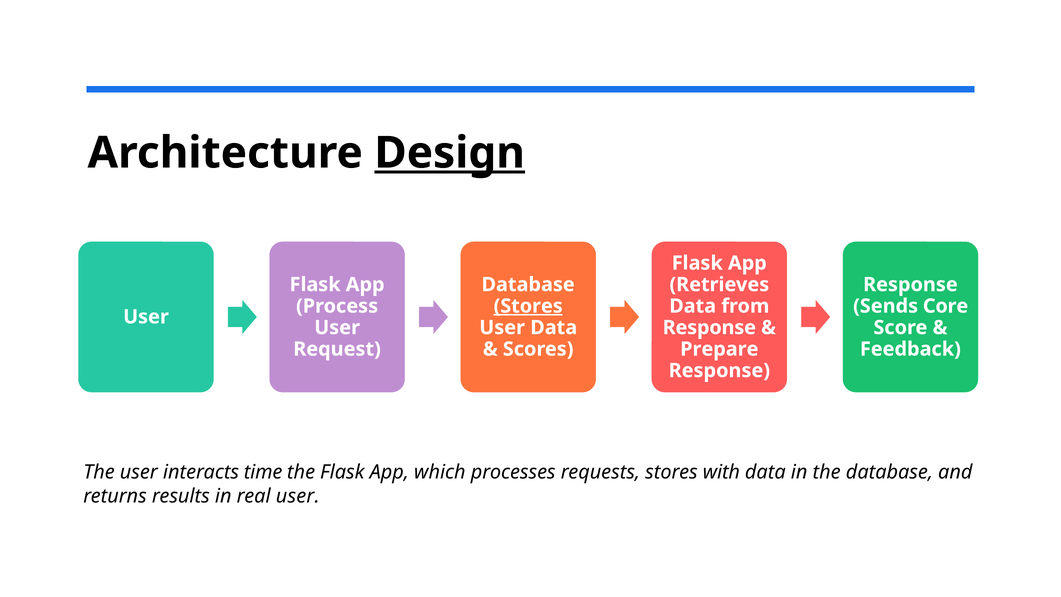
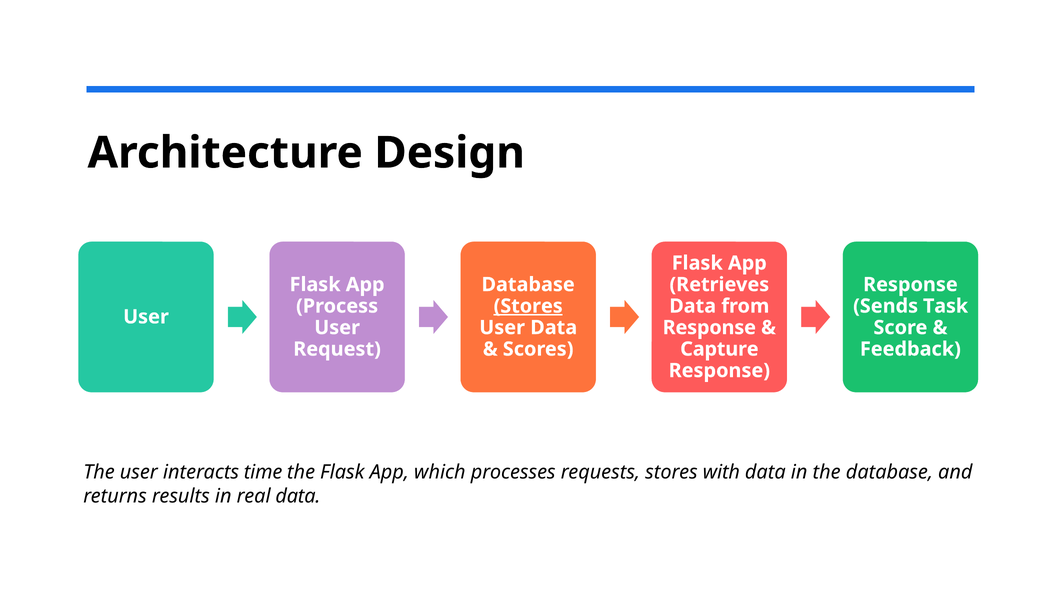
Design underline: present -> none (450, 153)
Core: Core -> Task (946, 306)
Prepare: Prepare -> Capture (719, 349)
real user: user -> data (298, 496)
